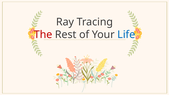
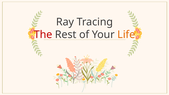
Life colour: blue -> orange (126, 35)
